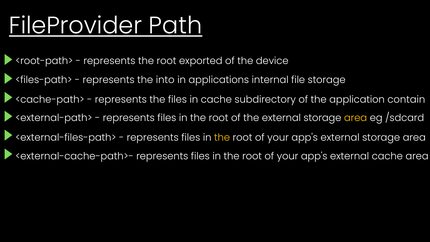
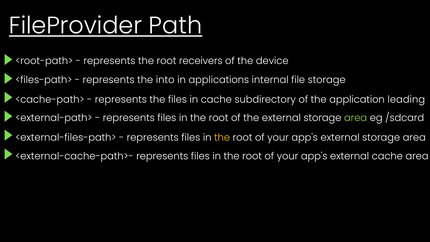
exported: exported -> receivers (201, 61)
contain: contain -> leading (406, 100)
area colour: yellow -> light green (356, 118)
